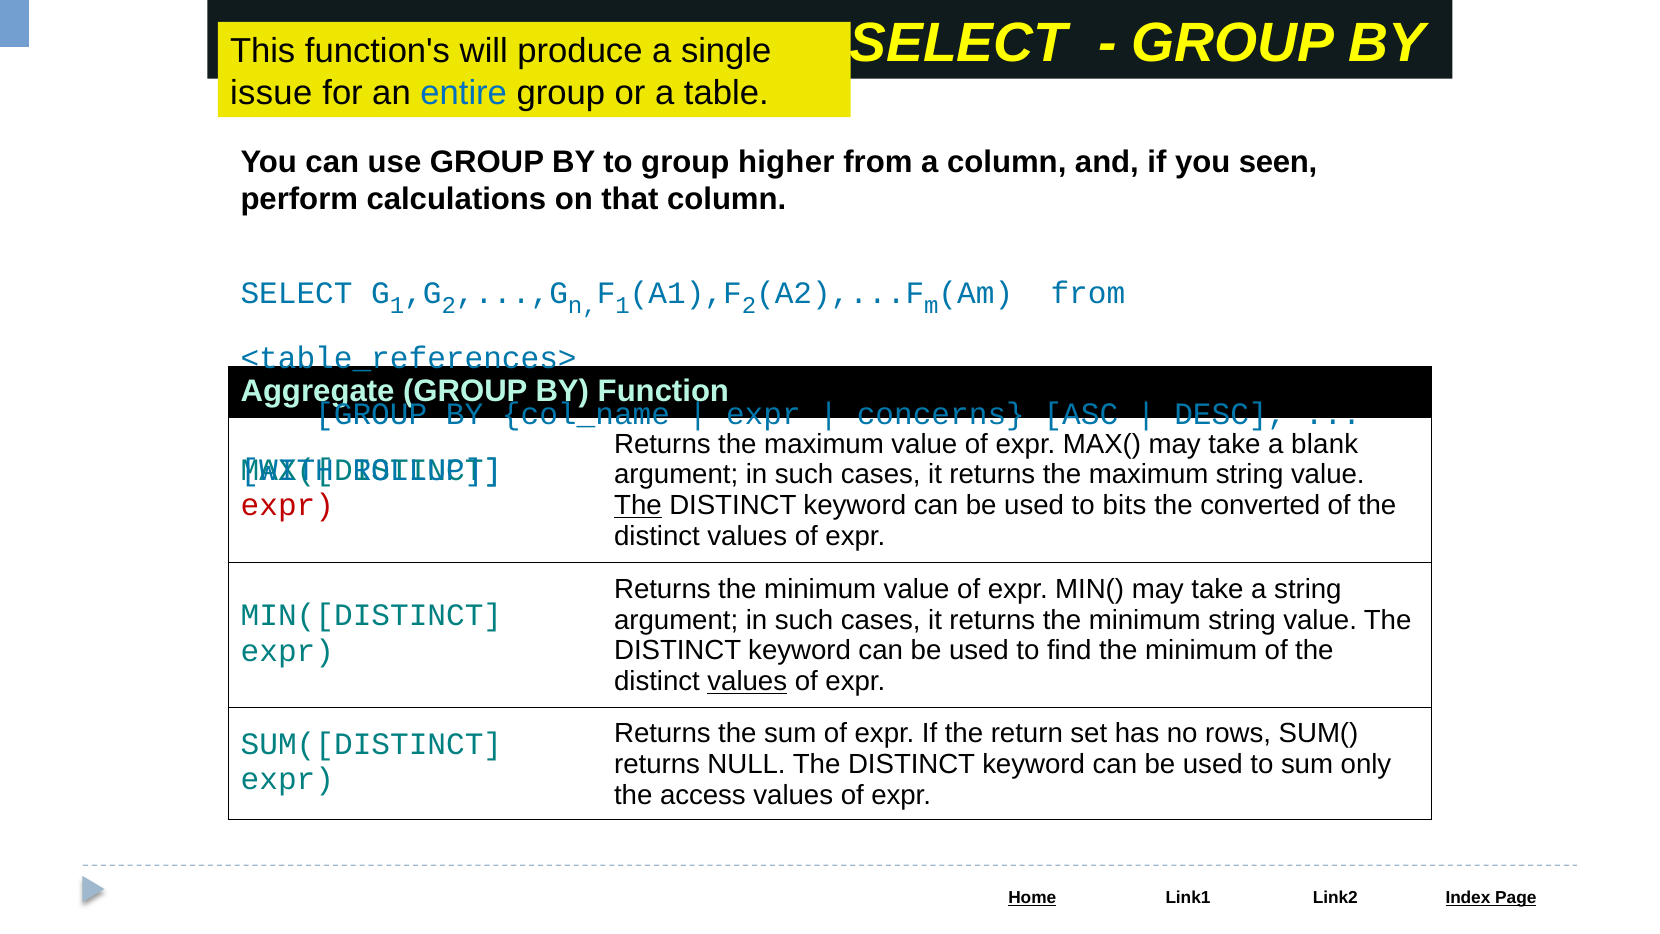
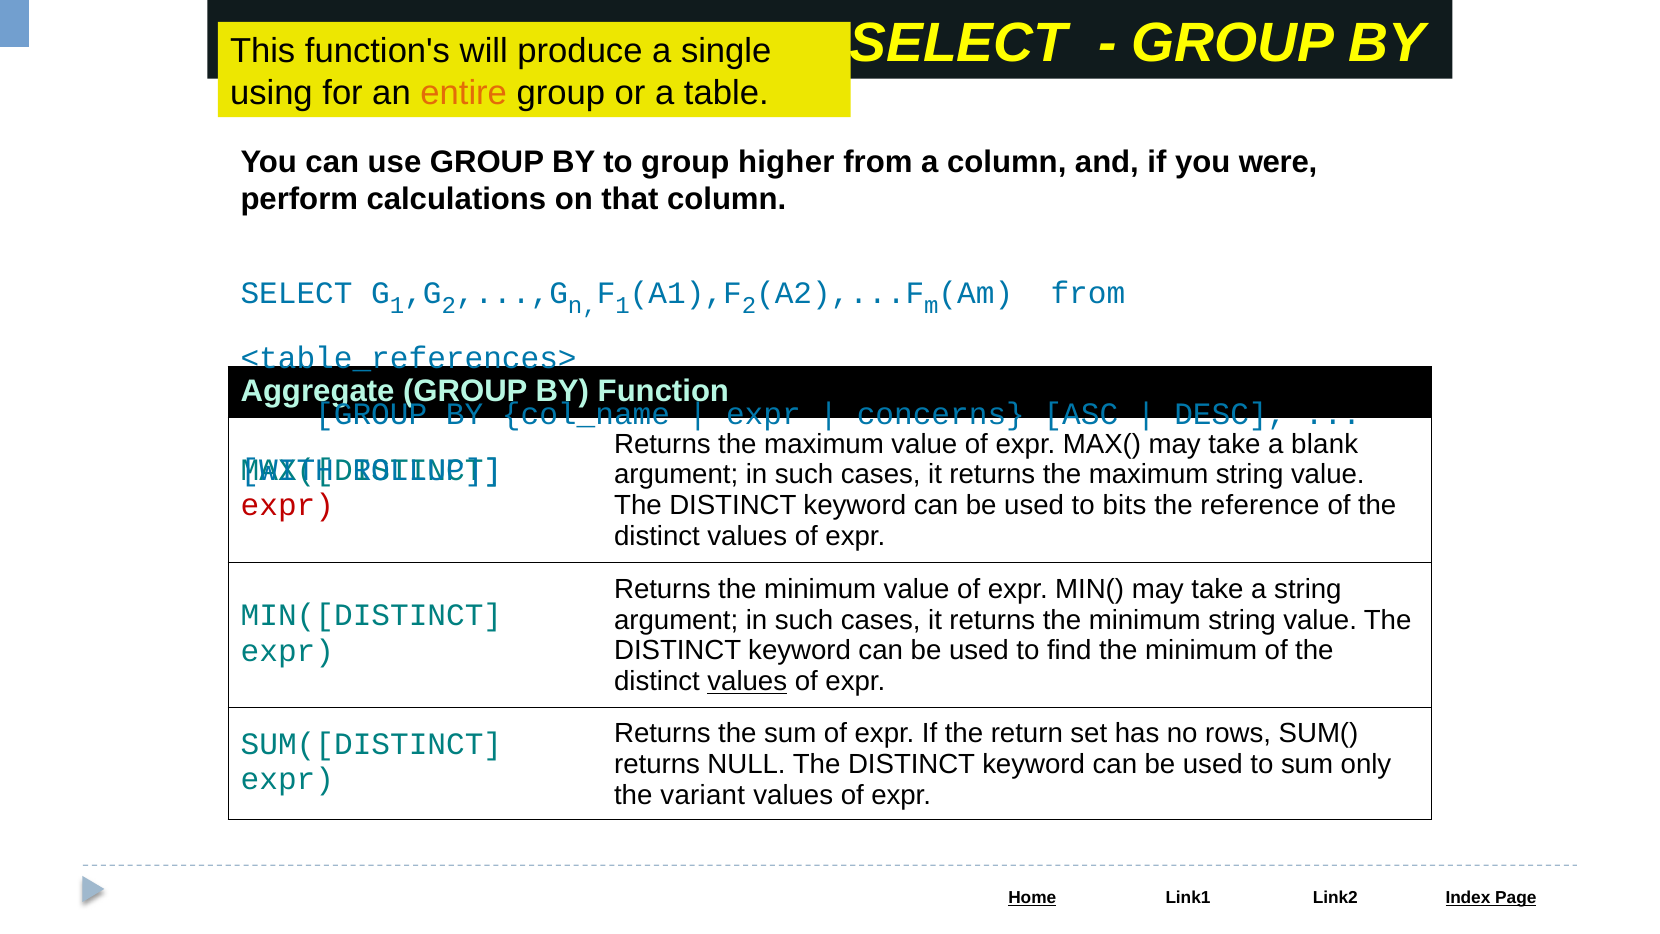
issue: issue -> using (271, 93)
entire colour: blue -> orange (464, 93)
seen: seen -> were (1278, 162)
The underline: present -> none (638, 505)
converted: converted -> reference (1260, 505)
access: access -> variant (703, 795)
